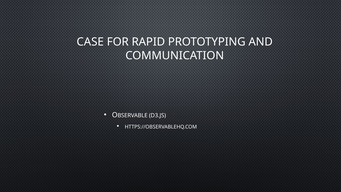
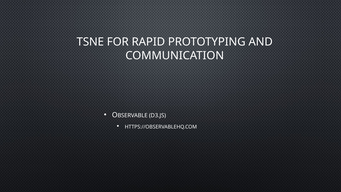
CASE: CASE -> TSNE (90, 42)
